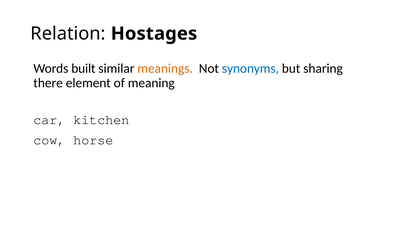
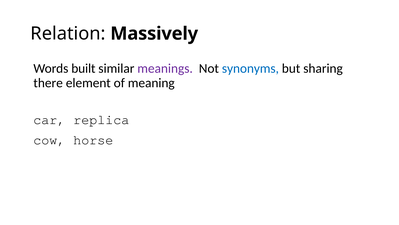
Hostages: Hostages -> Massively (154, 34)
meanings colour: orange -> purple (165, 68)
kitchen: kitchen -> replica (101, 120)
